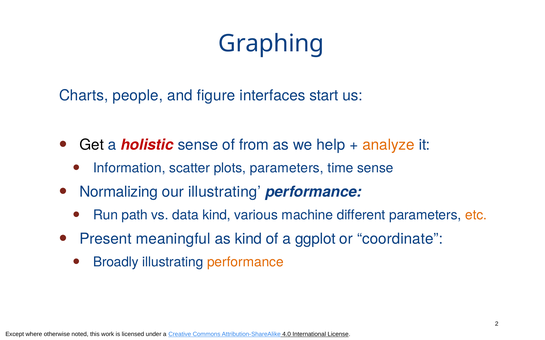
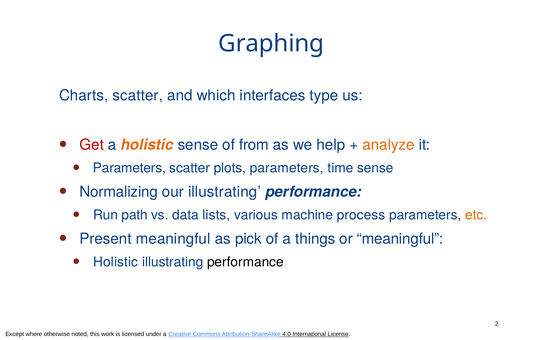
Charts people: people -> scatter (138, 96)
figure: figure -> which (216, 96)
start: start -> type (324, 96)
Get colour: black -> red (92, 145)
holistic colour: red -> orange (147, 145)
Information: Information -> Parameters (129, 168)
data kind: kind -> lists (216, 215)
different: different -> process (361, 215)
as kind: kind -> pick (248, 239)
ggplot: ggplot -> things (315, 239)
or coordinate: coordinate -> meaningful (400, 239)
Broadly: Broadly -> Holistic (116, 263)
performance colour: orange -> black (245, 263)
